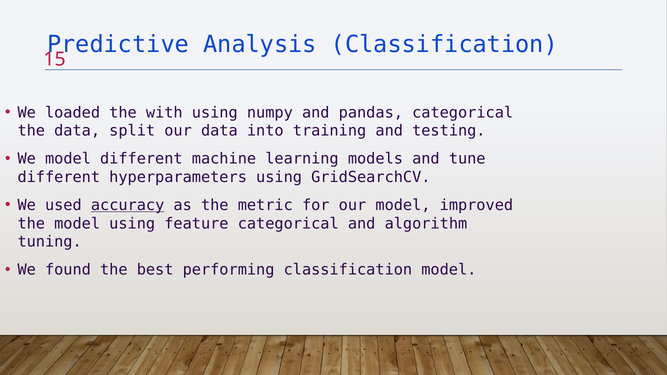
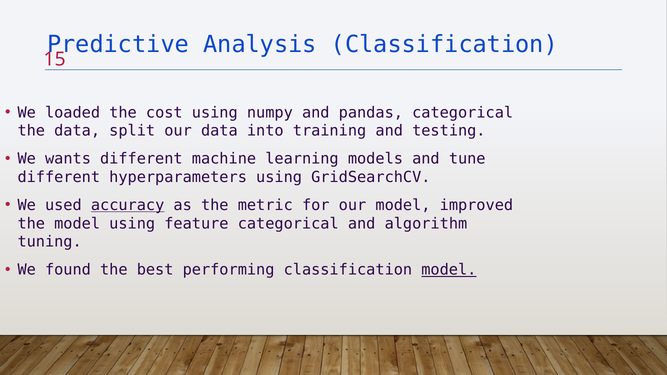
with: with -> cost (164, 113)
We model: model -> wants (68, 159)
model underline: none -> present (449, 270)
